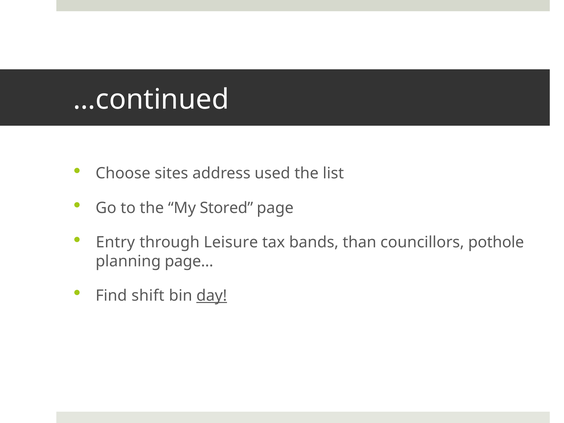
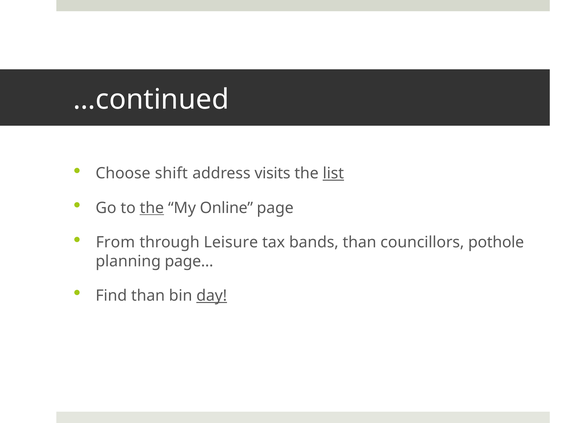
sites: sites -> shift (171, 173)
used: used -> visits (272, 173)
list underline: none -> present (333, 173)
the underline: none -> present (152, 208)
Stored: Stored -> Online (226, 208)
Entry: Entry -> From (115, 242)
Find shift: shift -> than (148, 296)
